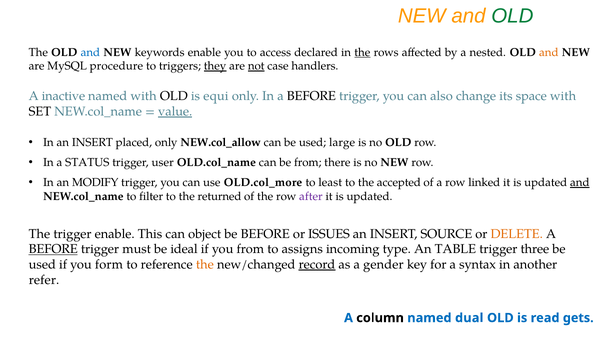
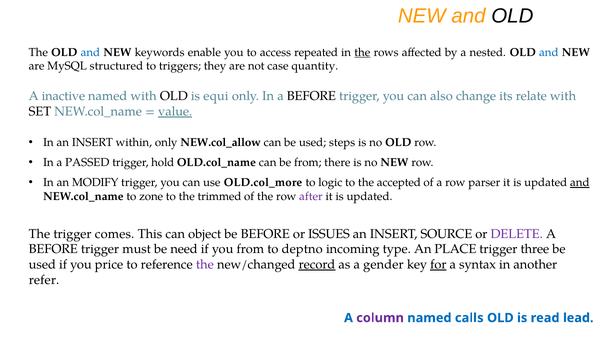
OLD colour: green -> black (512, 16)
declared: declared -> repeated (316, 52)
and colour: orange -> blue (549, 52)
procedure: procedure -> structured (116, 66)
they underline: present -> none (215, 66)
not underline: present -> none (256, 66)
handlers: handlers -> quantity (315, 66)
space: space -> relate (531, 96)
placed: placed -> within (134, 143)
large: large -> steps (342, 143)
STATUS: STATUS -> PASSED (87, 163)
user: user -> hold (163, 163)
least: least -> logic (330, 183)
linked: linked -> parser (484, 183)
filter: filter -> zone (151, 196)
returned: returned -> trimmed (220, 196)
trigger enable: enable -> comes (115, 234)
DELETE colour: orange -> purple (517, 234)
BEFORE underline: present -> none (53, 249)
ideal: ideal -> need (184, 249)
assigns: assigns -> deptno (302, 249)
TABLE: TABLE -> PLACE (455, 249)
form: form -> price (109, 265)
the colour: orange -> purple (205, 265)
for underline: none -> present (438, 265)
column colour: black -> purple (380, 318)
dual: dual -> calls (469, 318)
gets: gets -> lead (578, 318)
